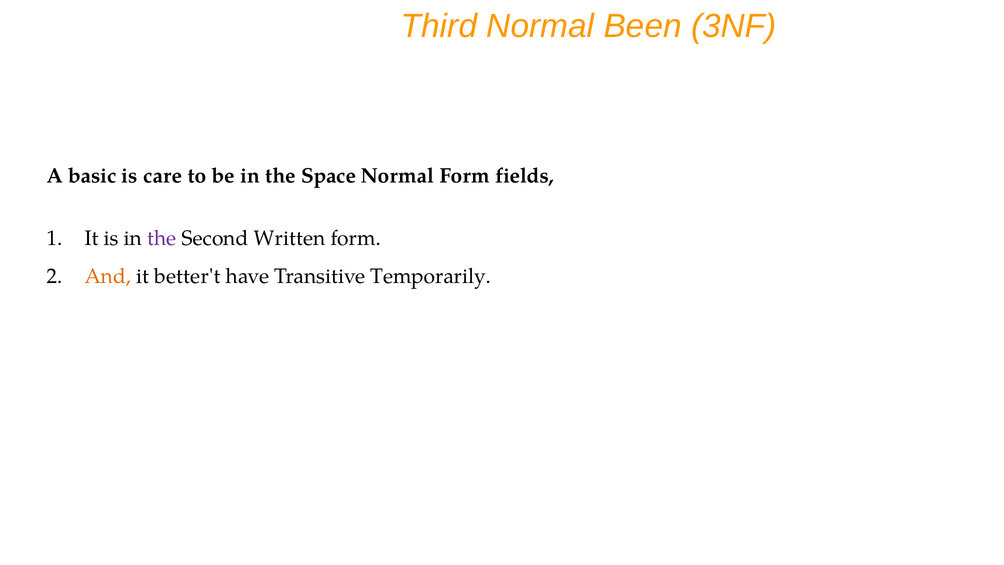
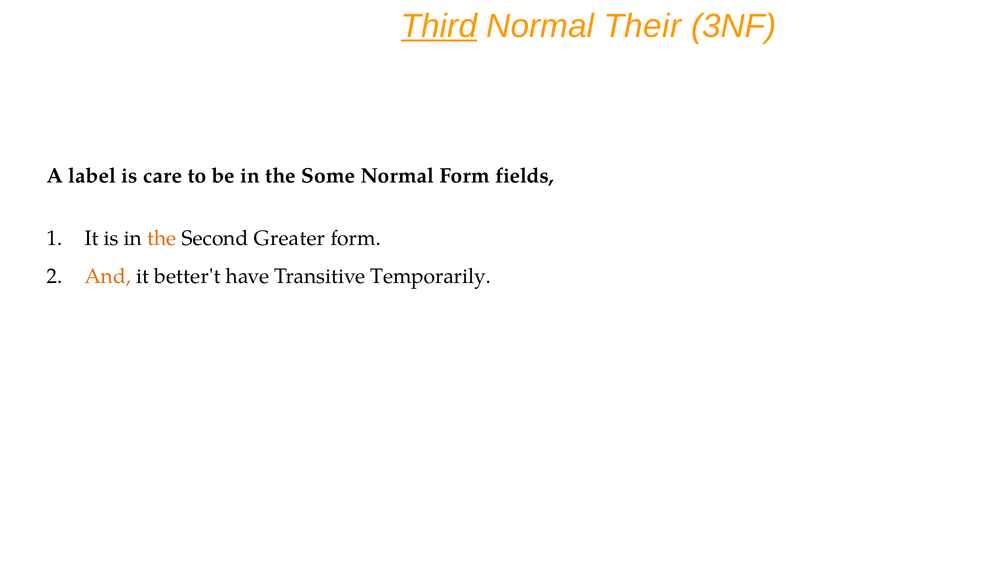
Third underline: none -> present (439, 26)
Been: Been -> Their (643, 26)
basic: basic -> label (92, 176)
Space: Space -> Some (328, 176)
the colour: purple -> orange (162, 238)
Written: Written -> Greater (289, 238)
